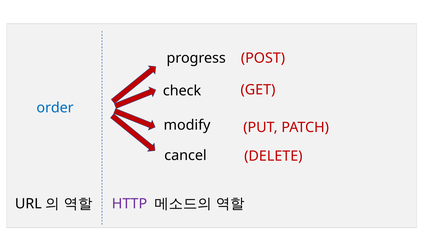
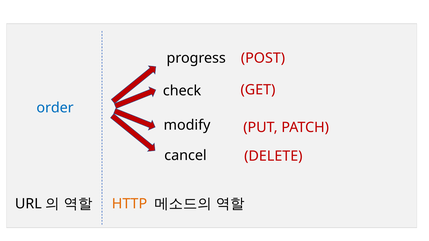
HTTP colour: purple -> orange (129, 204)
